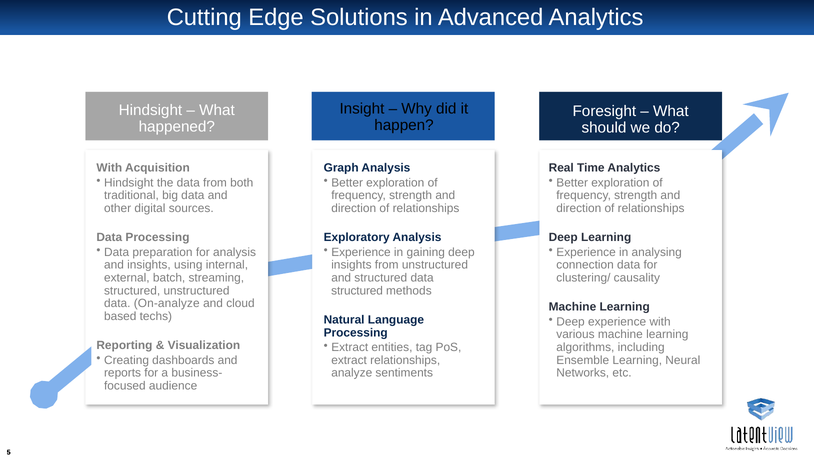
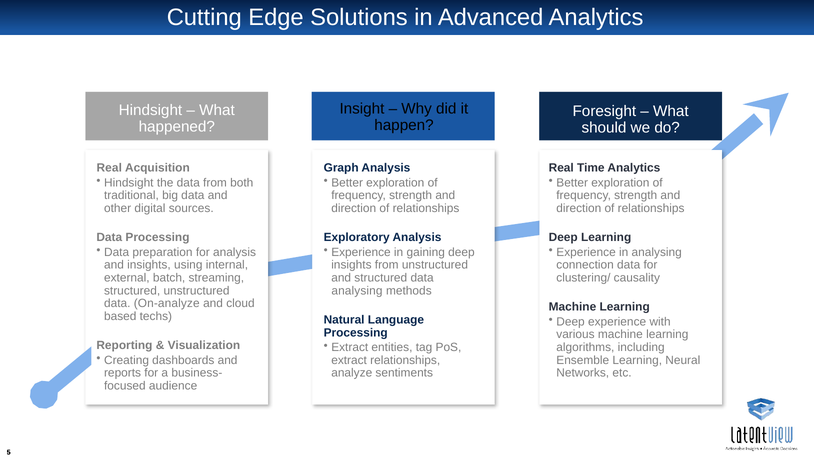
With: With -> Real (109, 168)
structured: structured -> analysing (357, 291)
